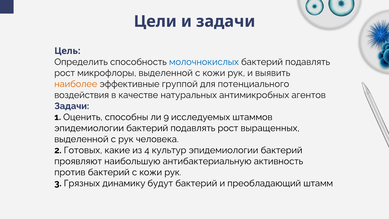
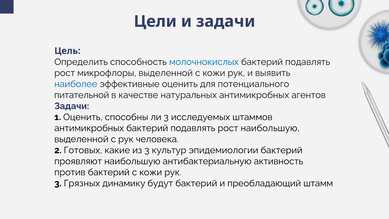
наиболее colour: orange -> blue (76, 84)
эффективные группой: группой -> оценить (180, 84)
воздействия: воздействия -> питательной (82, 95)
ли 9: 9 -> 3 (166, 117)
эпидемиологии: эпидемиологии -> антимикробных (89, 128)
рост выращенных: выращенных -> наибольшую (270, 128)
из 4: 4 -> 3 (147, 150)
